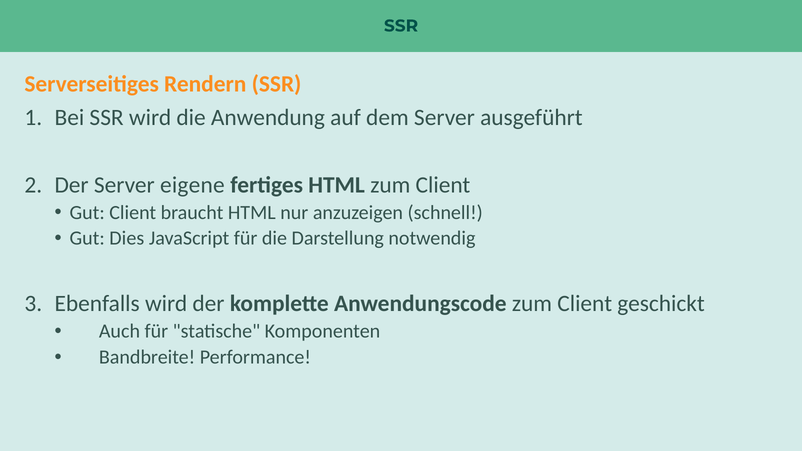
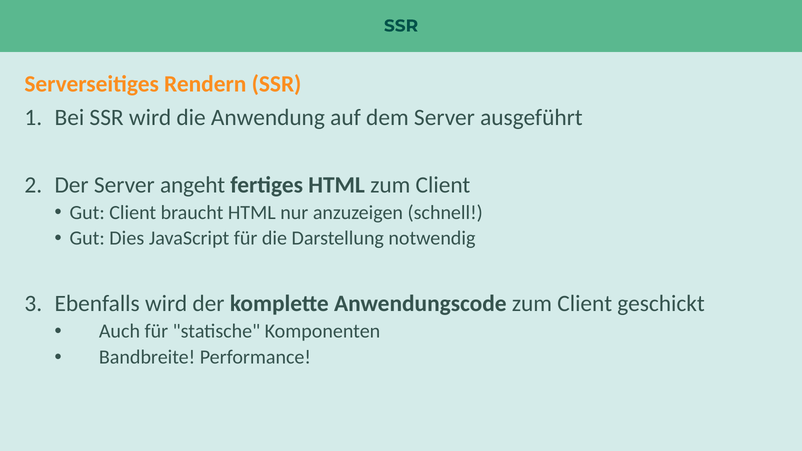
eigene: eigene -> angeht (193, 185)
